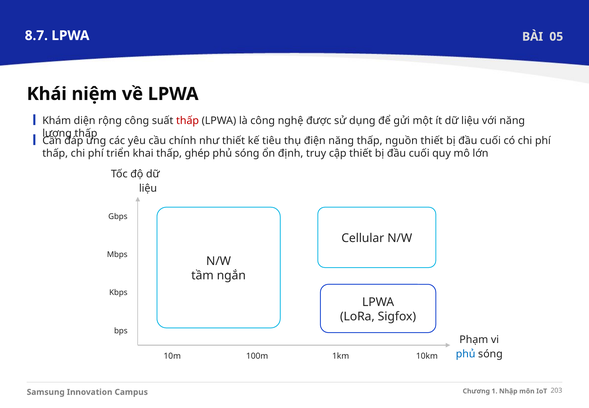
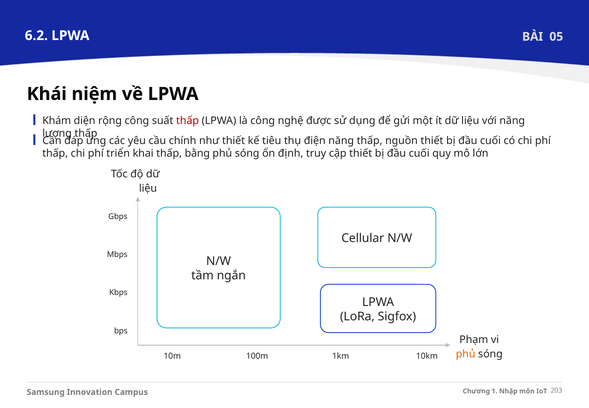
8.7: 8.7 -> 6.2 (36, 36)
ghép: ghép -> bằng (197, 153)
phủ colour: blue -> orange (466, 354)
